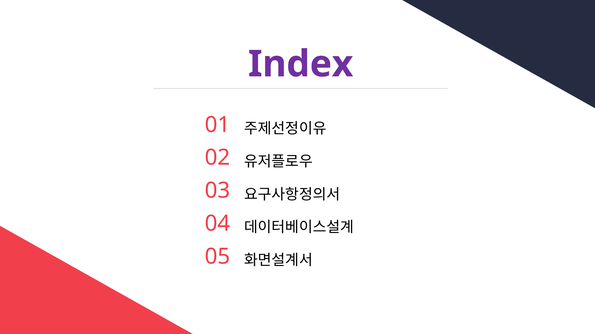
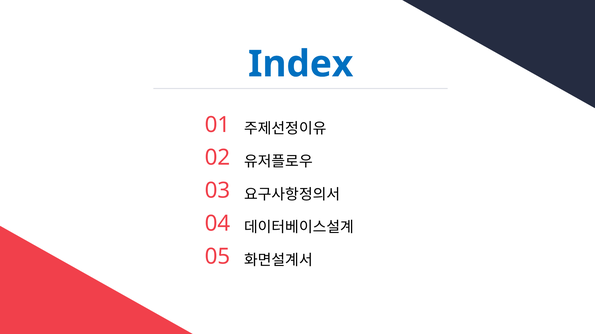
Index colour: purple -> blue (301, 64)
